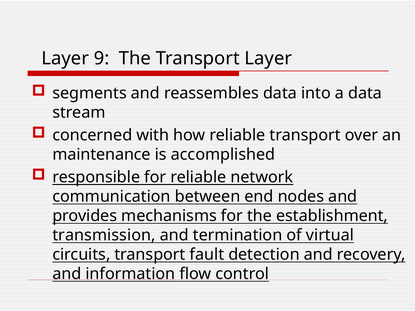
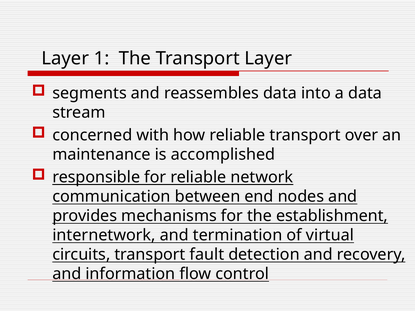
9: 9 -> 1 (102, 58)
transmission: transmission -> internetwork (104, 235)
